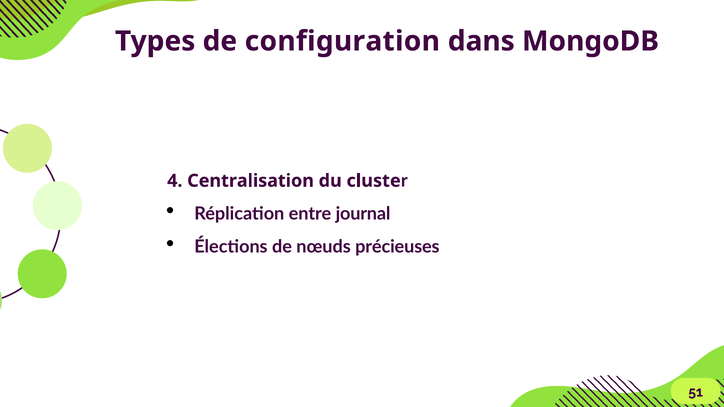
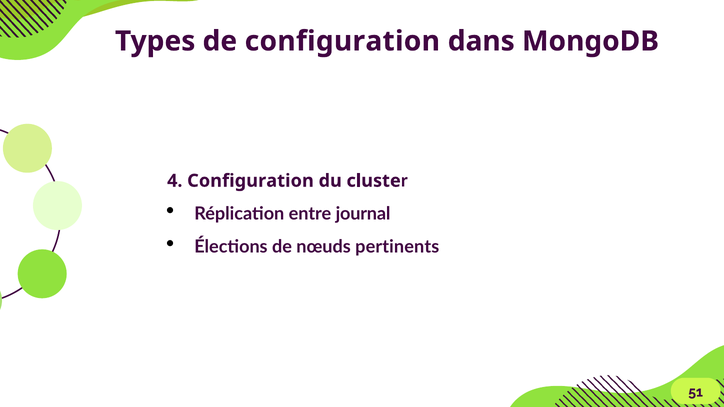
4 Centralisation: Centralisation -> Configuration (250, 181)
précieuses: précieuses -> pertinents (397, 247)
